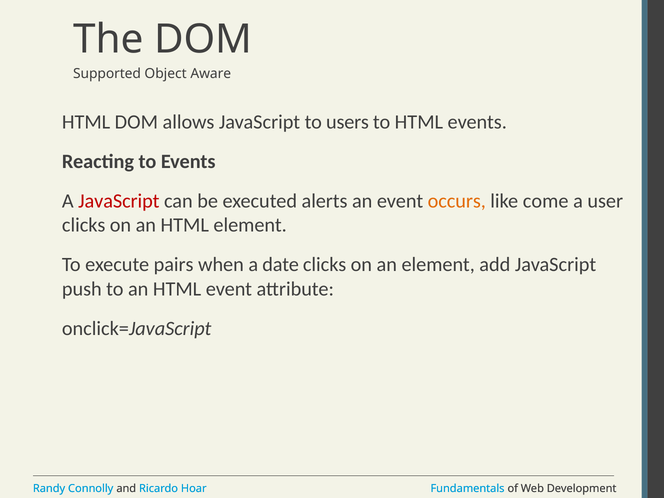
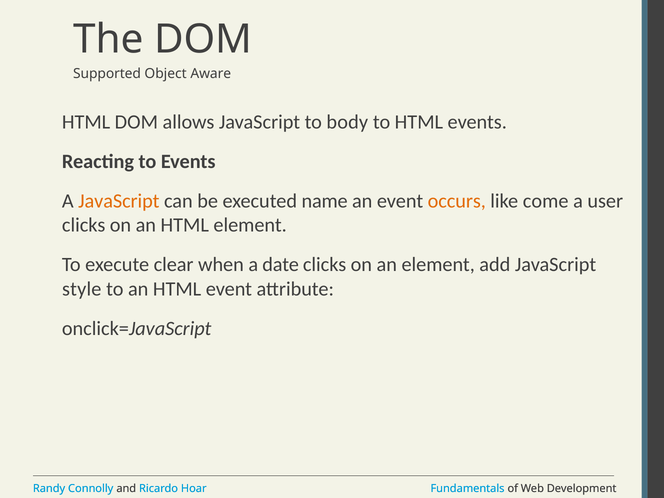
users: users -> body (347, 122)
JavaScript colour: red -> orange (119, 201)
alerts: alerts -> name (325, 201)
pairs: pairs -> clear (174, 265)
push: push -> style (82, 289)
